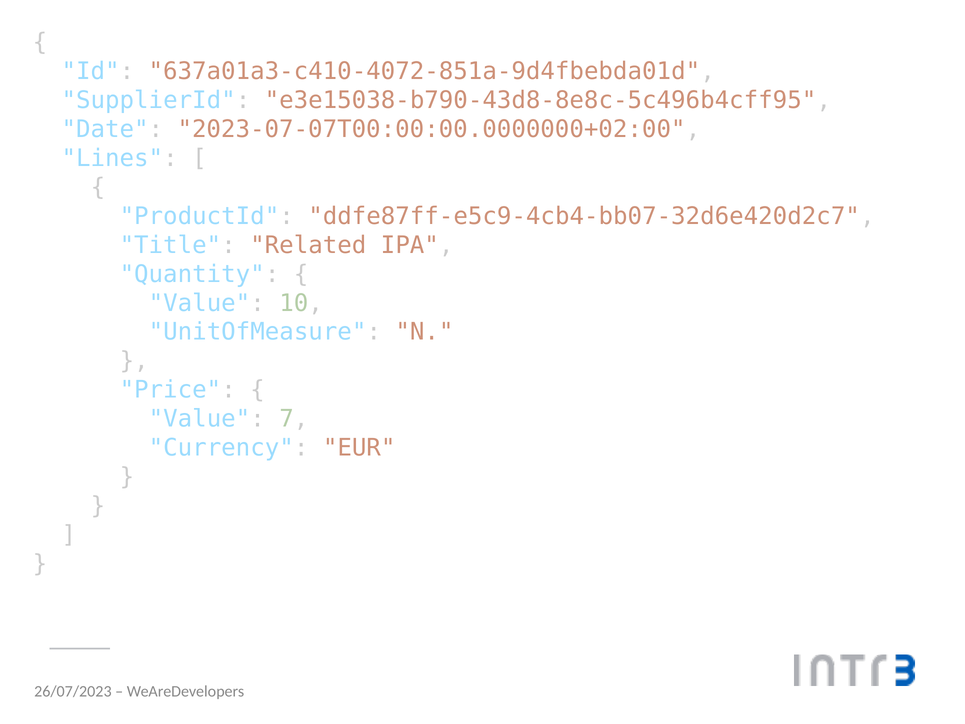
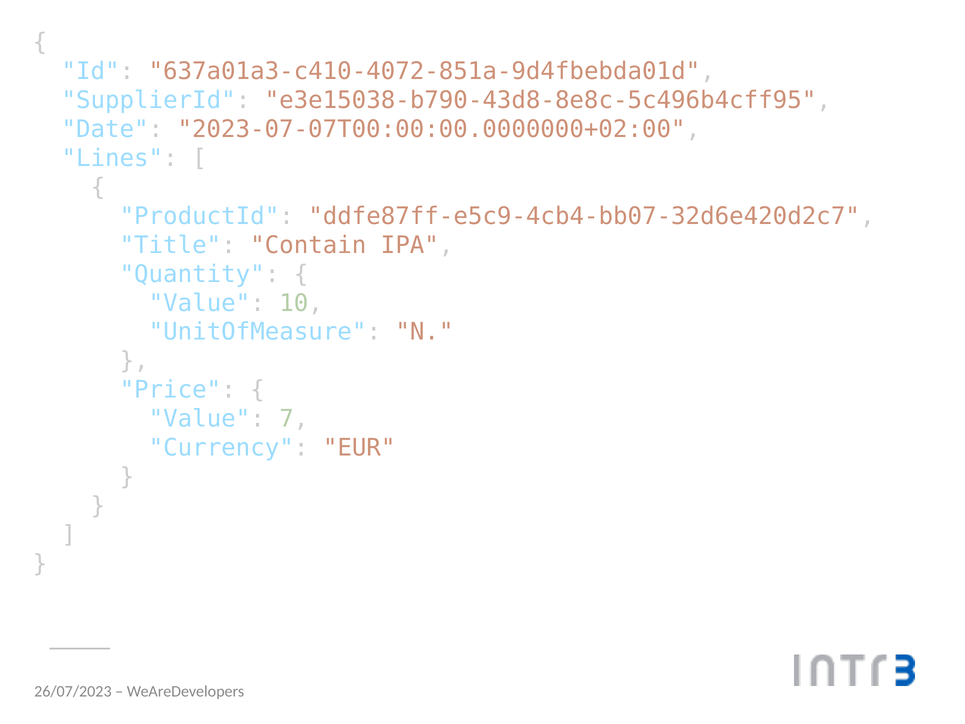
Related: Related -> Contain (308, 245)
